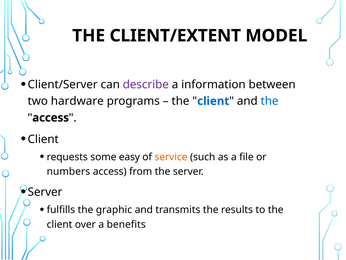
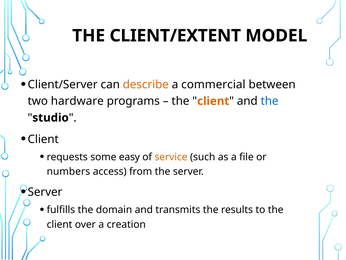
describe colour: purple -> orange (146, 84)
information: information -> commercial (213, 84)
client colour: blue -> orange (213, 101)
access: access -> studio (51, 118)
graphic: graphic -> domain (114, 209)
benefits: benefits -> creation (126, 224)
